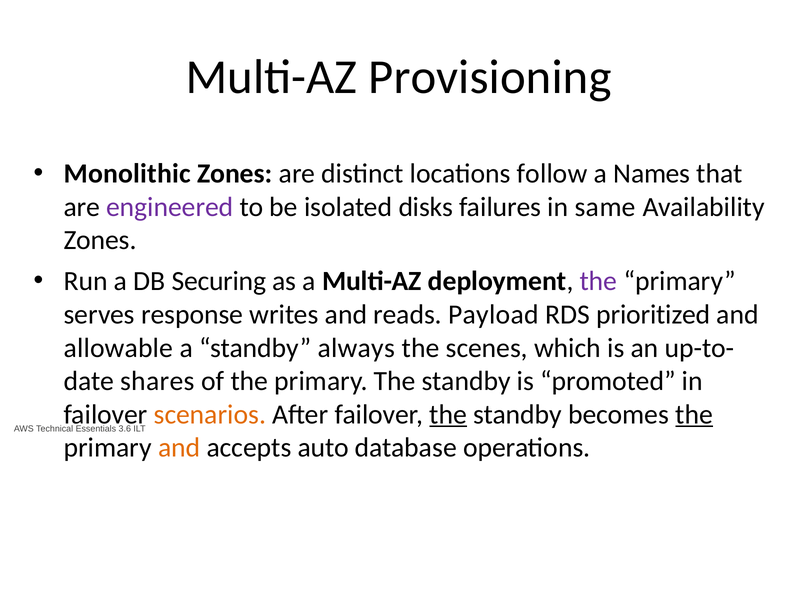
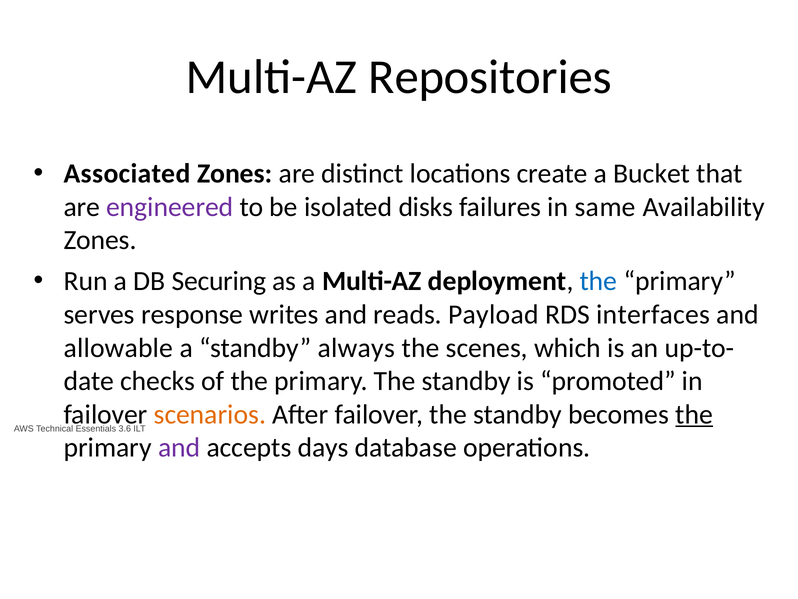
Provisioning: Provisioning -> Repositories (490, 77)
Monolithic: Monolithic -> Associated (127, 174)
follow: follow -> create (552, 174)
Names: Names -> Bucket (652, 174)
the colour: purple -> blue (598, 281)
prioritized: prioritized -> interfaces (653, 314)
shares: shares -> checks (158, 381)
the underline: present -> none (448, 414)
and colour: orange -> purple (179, 447)
auto: auto -> days (323, 447)
